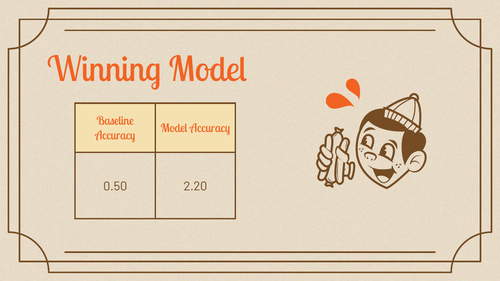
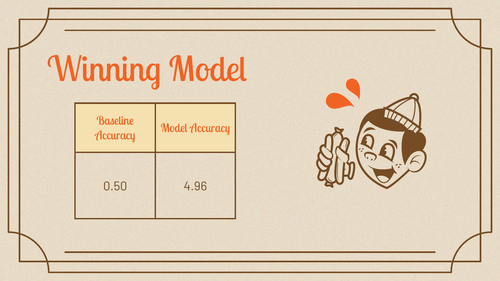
2.20: 2.20 -> 4.96 (195, 187)
